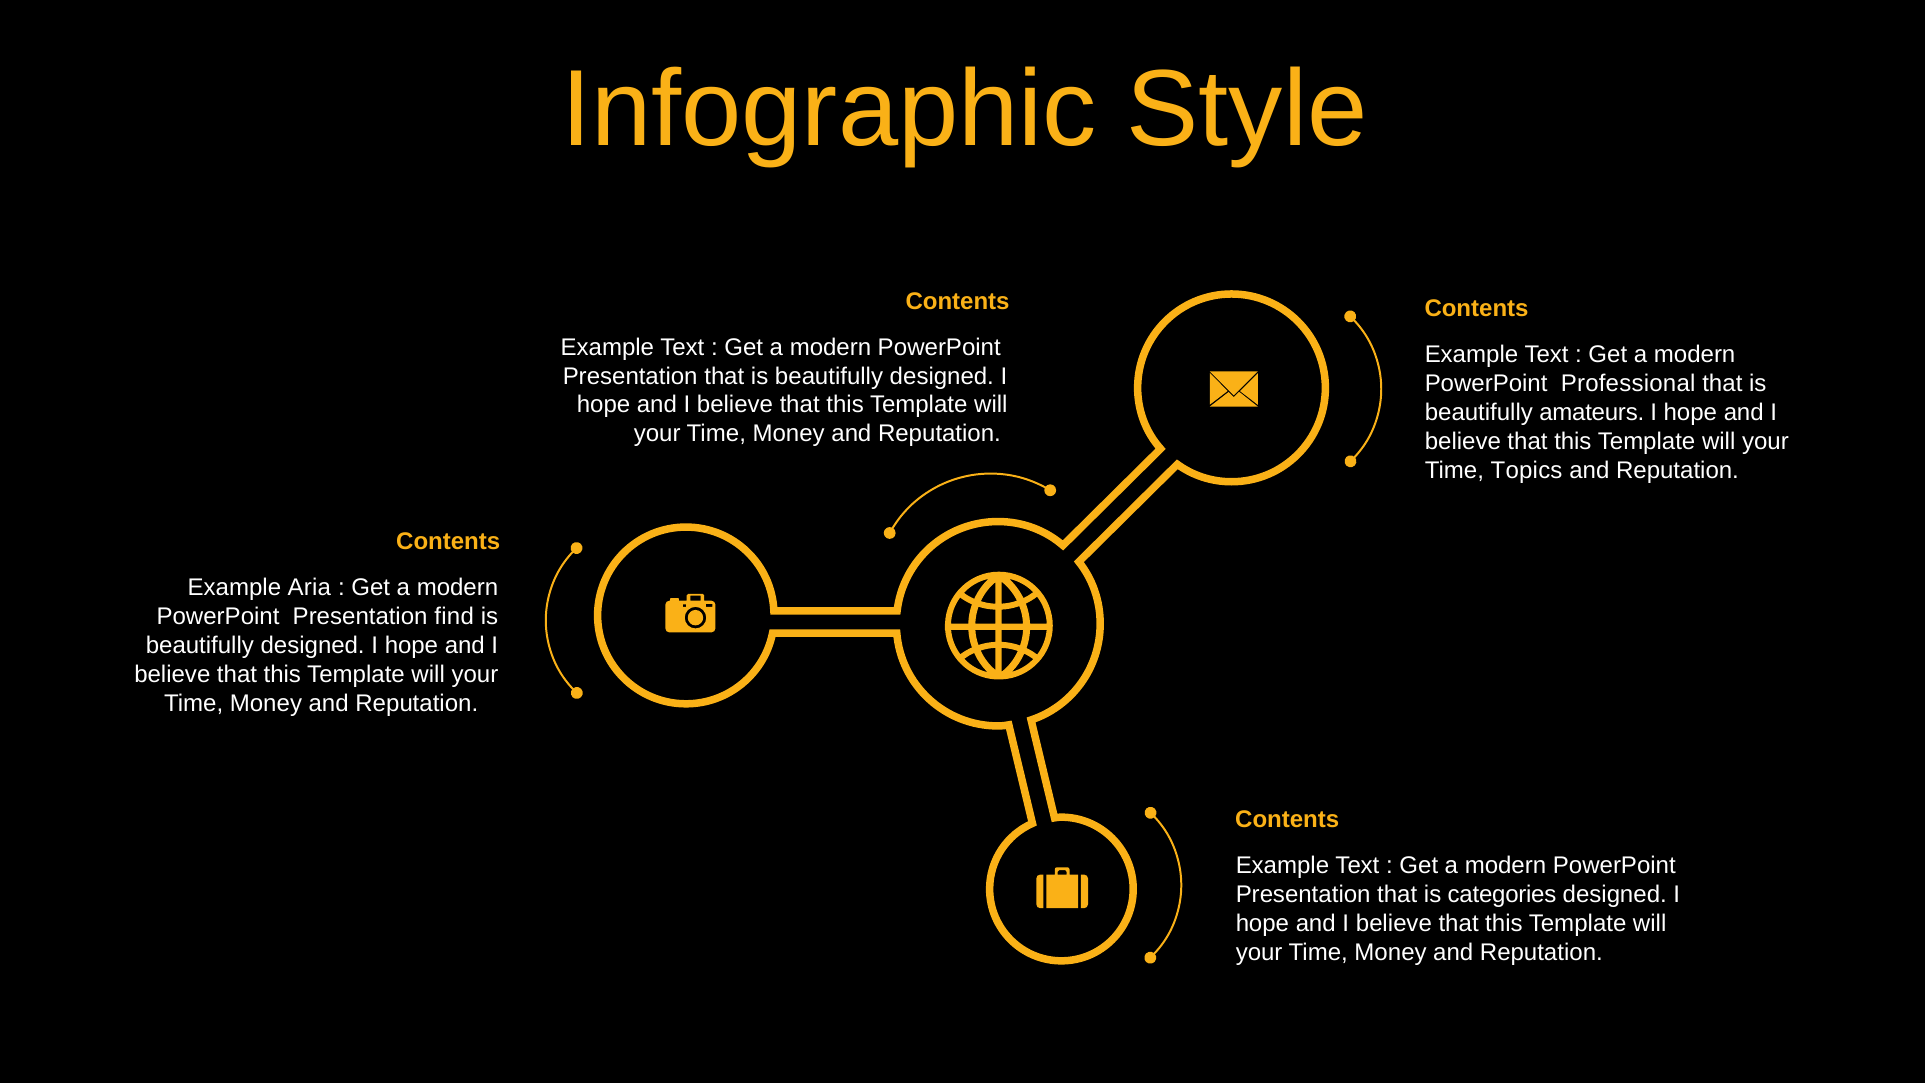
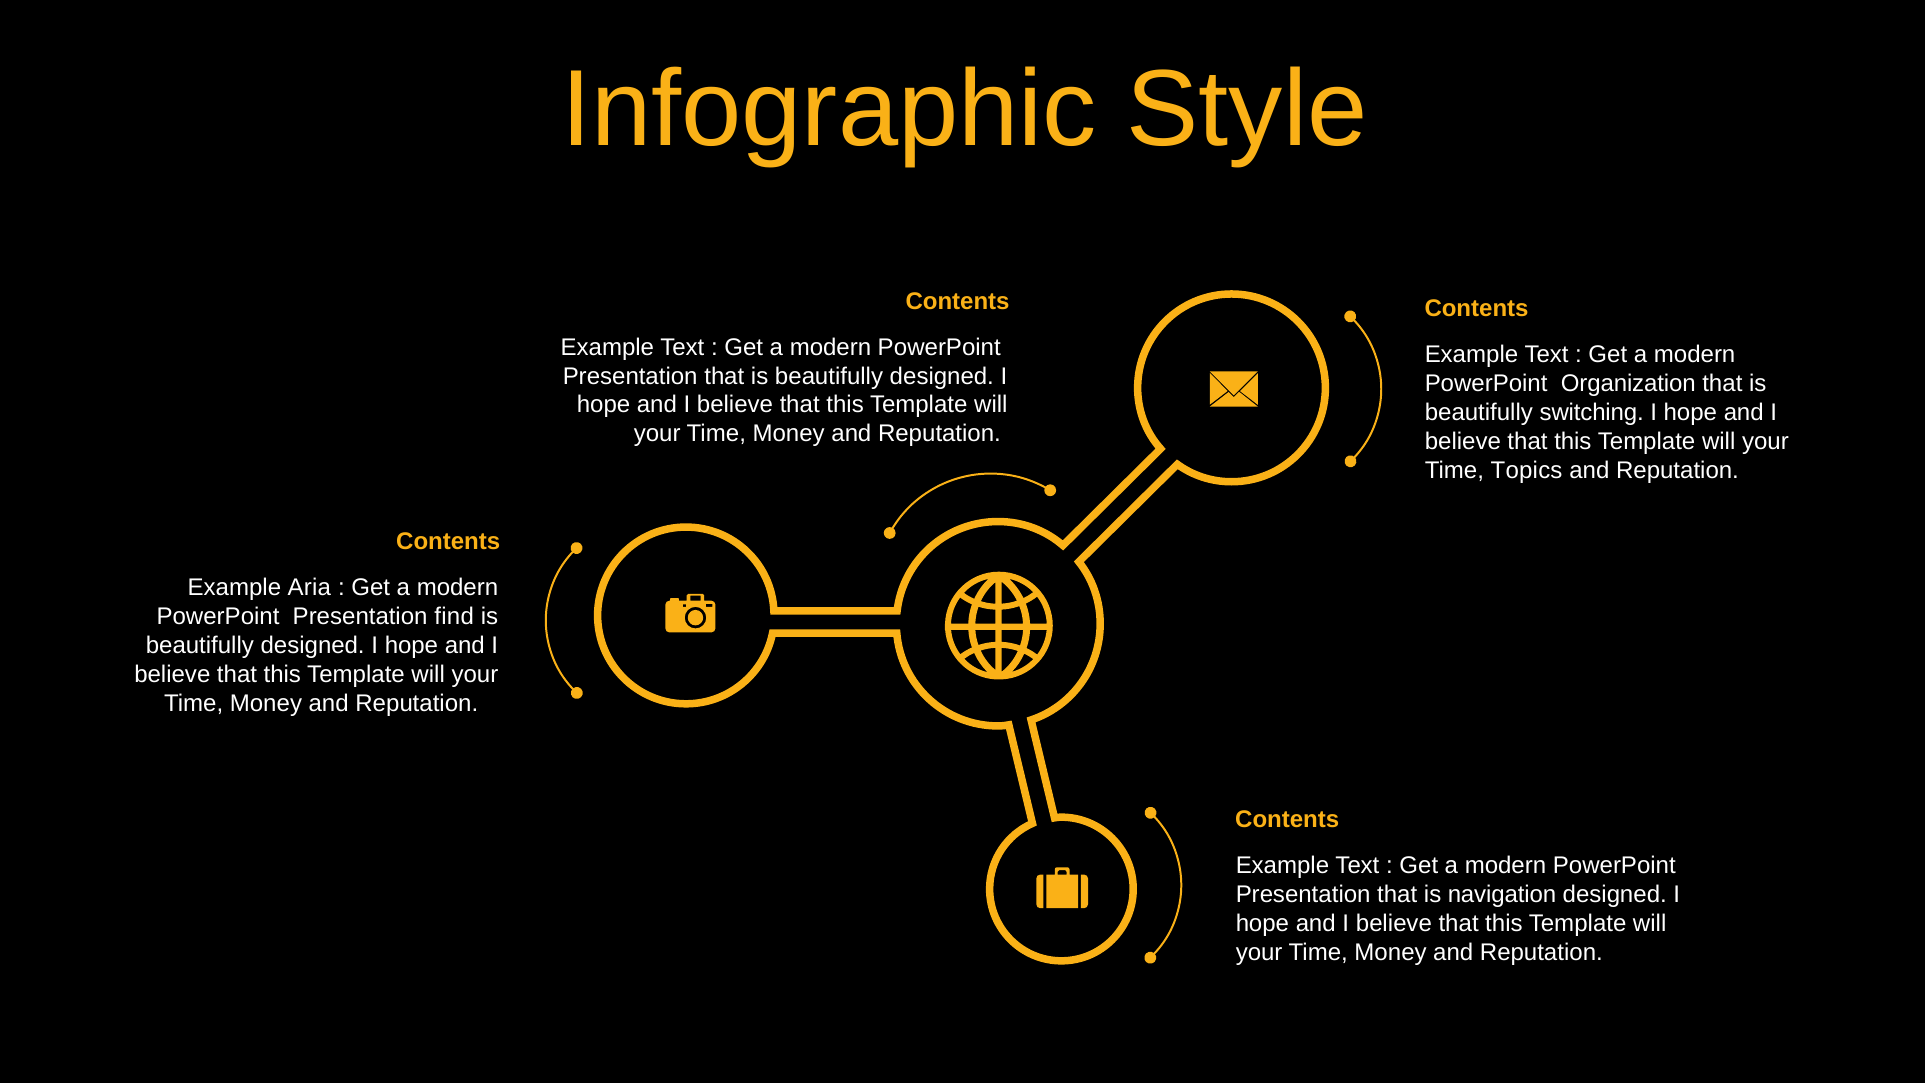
Professional: Professional -> Organization (1628, 384)
amateurs: amateurs -> switching (1592, 412)
categories: categories -> navigation (1502, 894)
